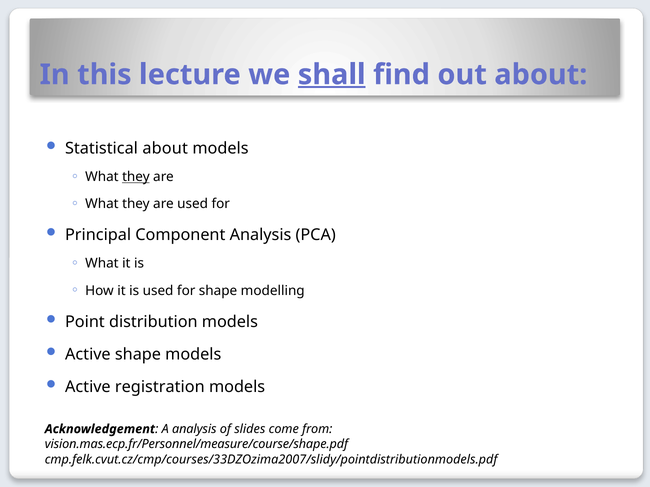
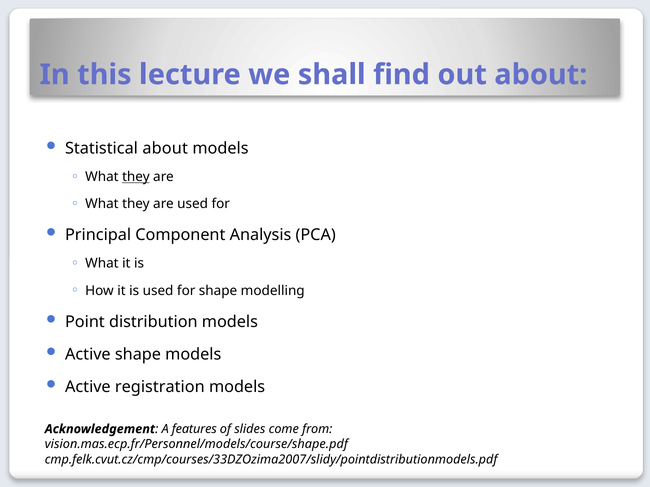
shall underline: present -> none (332, 75)
A analysis: analysis -> features (194, 429)
vision.mas.ecp.fr/Personnel/measure/course/shape.pdf: vision.mas.ecp.fr/Personnel/measure/course/shape.pdf -> vision.mas.ecp.fr/Personnel/models/course/shape.pdf (196, 445)
